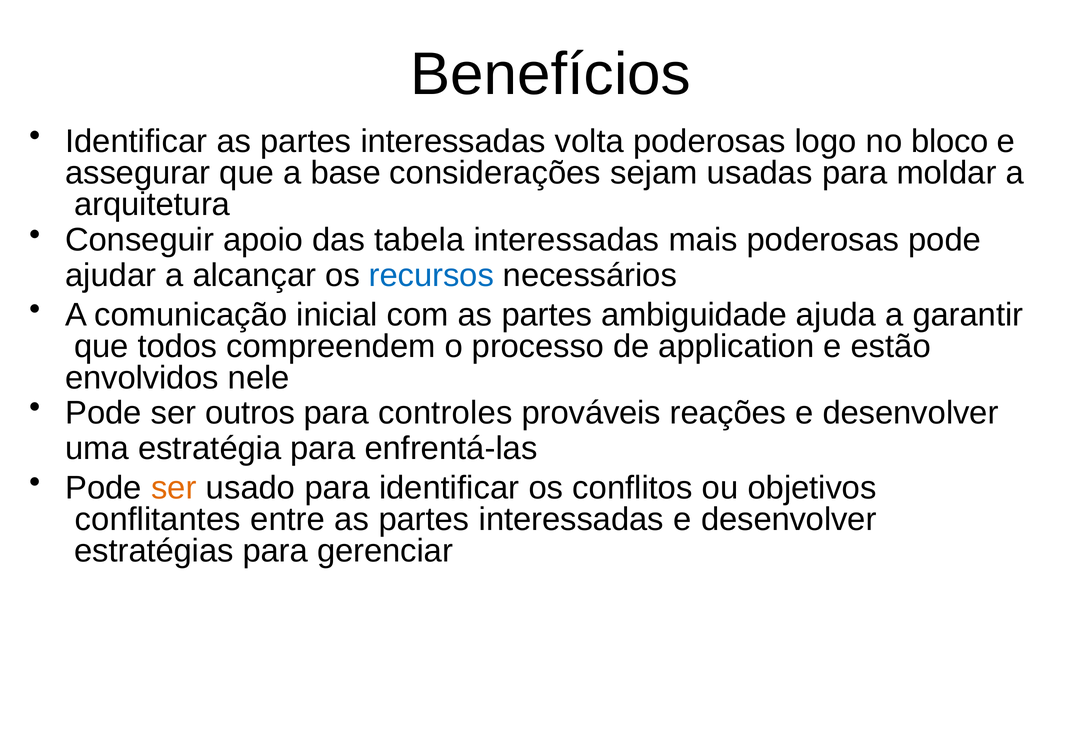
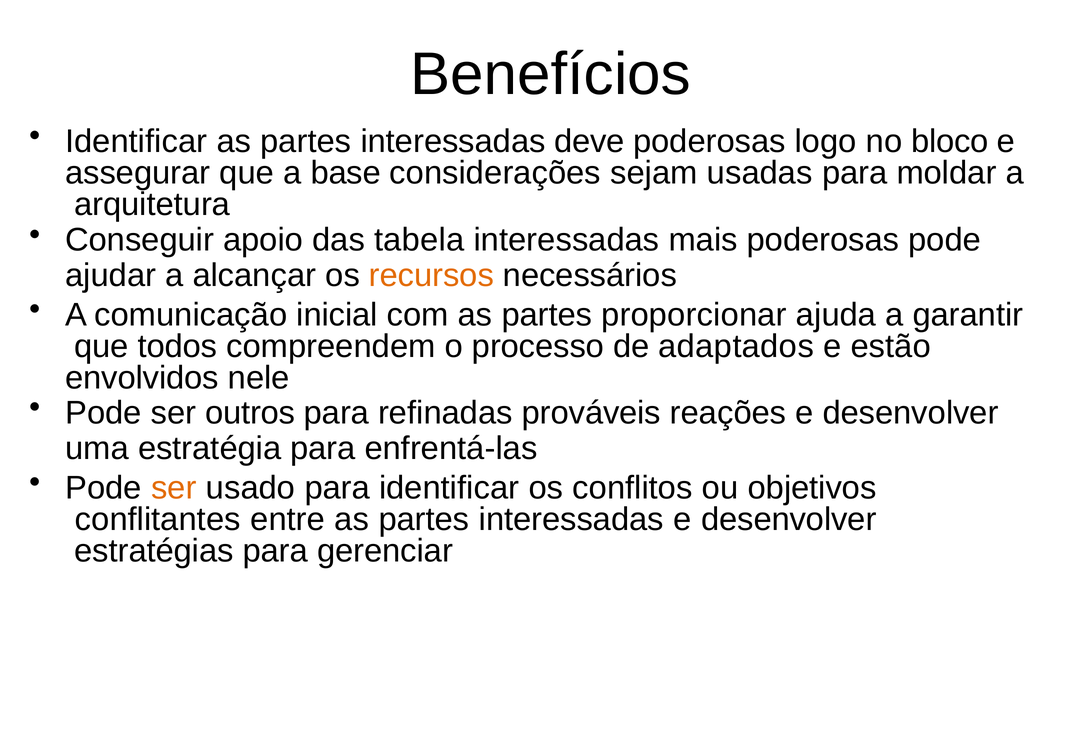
volta: volta -> deve (590, 142)
recursos colour: blue -> orange (431, 276)
ambiguidade: ambiguidade -> proporcionar (694, 315)
application: application -> adaptados (736, 347)
controles: controles -> refinadas (445, 413)
